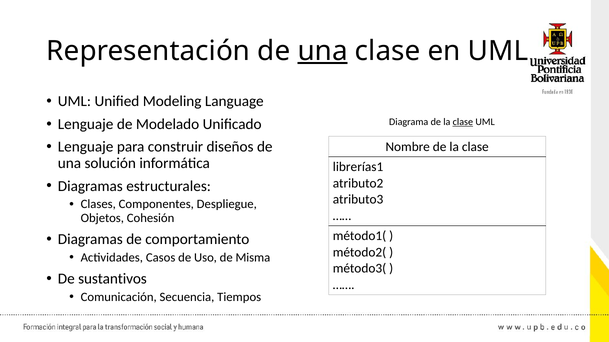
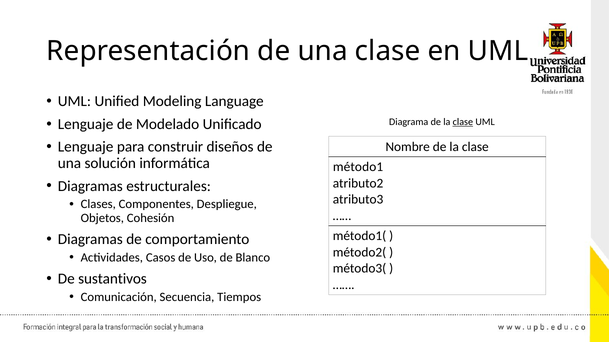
una underline: present -> none (323, 51)
librerías1: librerías1 -> método1 (358, 167)
Misma: Misma -> Blanco (253, 258)
